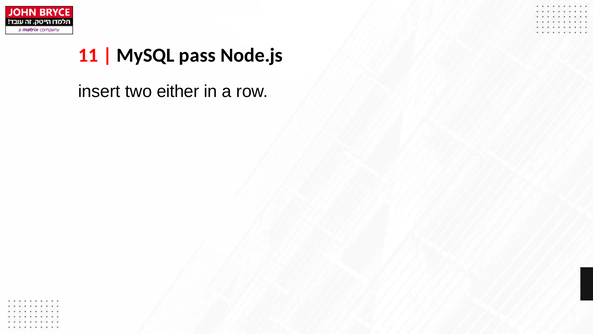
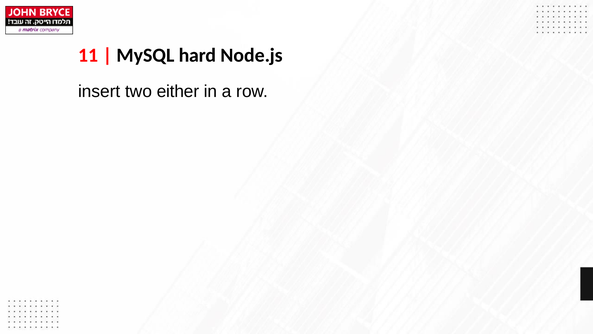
pass: pass -> hard (198, 55)
